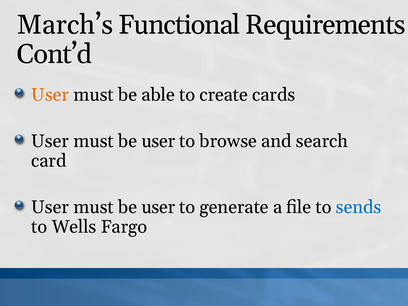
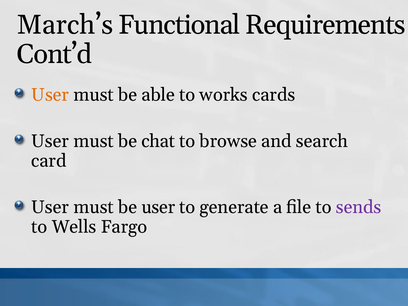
create: create -> works (224, 95)
user: user -> chat (158, 141)
sends colour: blue -> purple (359, 207)
